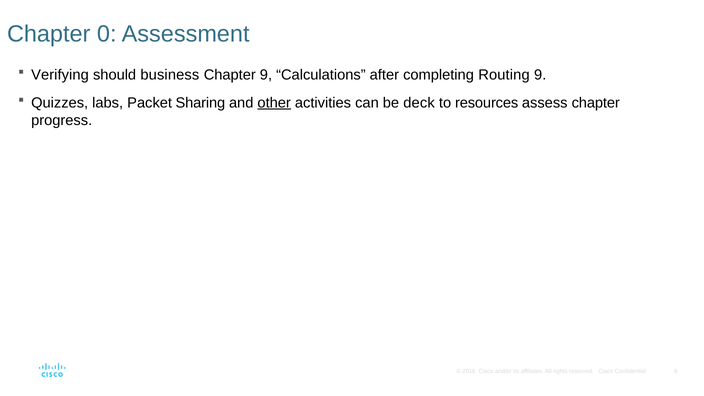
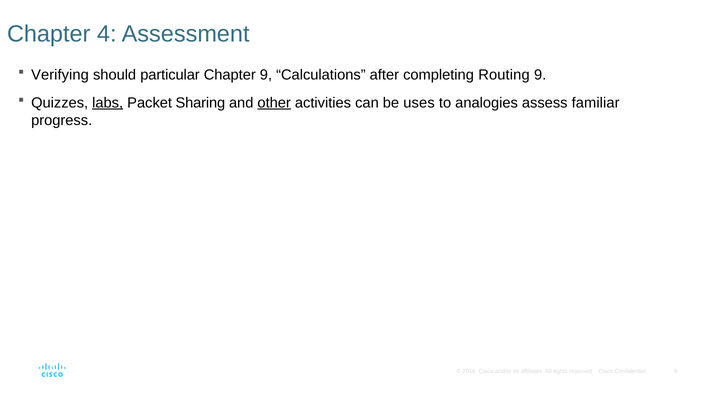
0: 0 -> 4 (107, 34)
business: business -> particular (170, 75)
labs underline: none -> present (108, 103)
deck: deck -> uses (419, 103)
resources: resources -> analogies (487, 103)
assess chapter: chapter -> familiar (596, 103)
